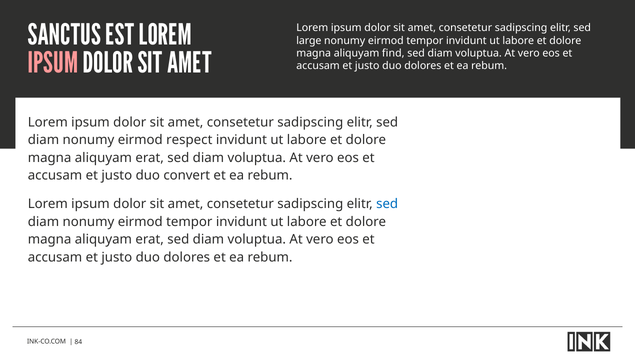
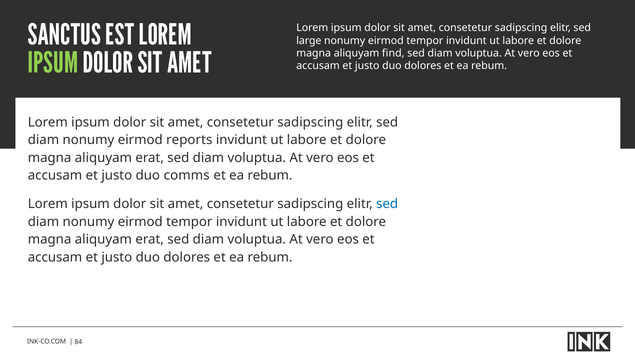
IPSUM colour: pink -> light green (53, 63)
respect: respect -> reports (189, 140)
convert: convert -> comms (187, 176)
